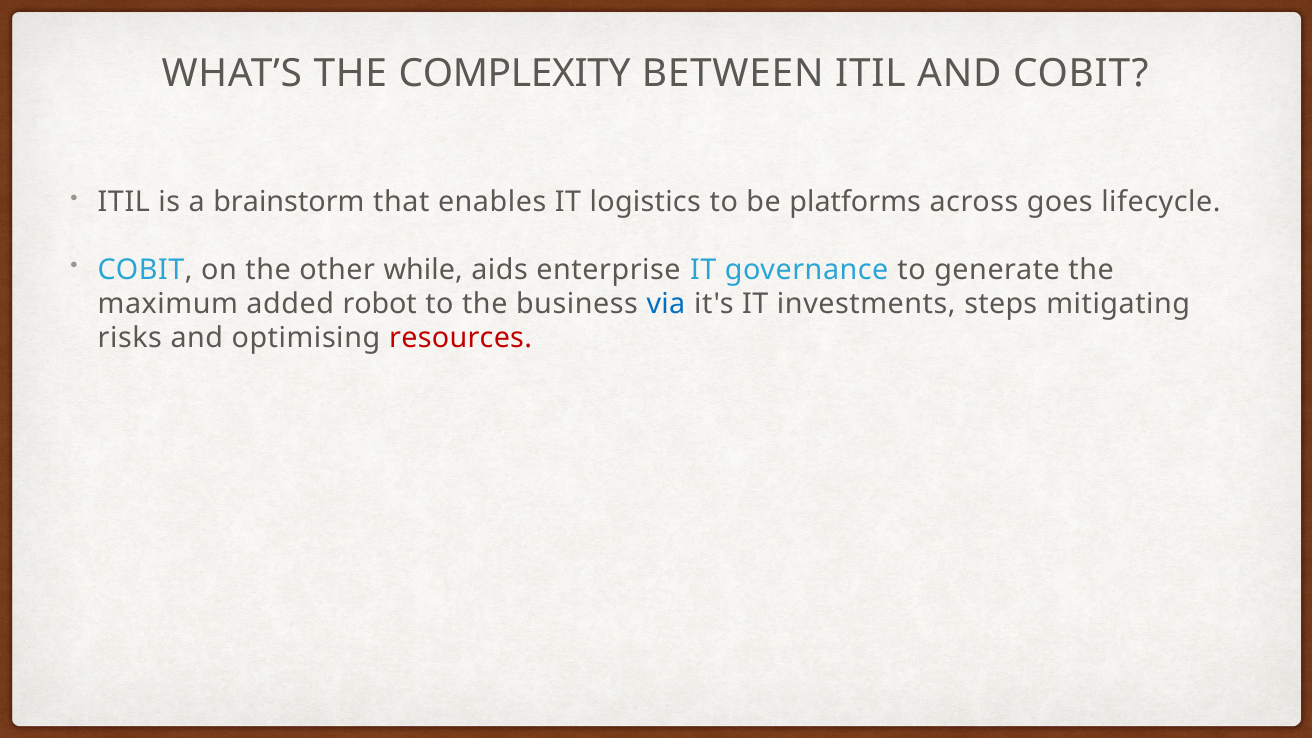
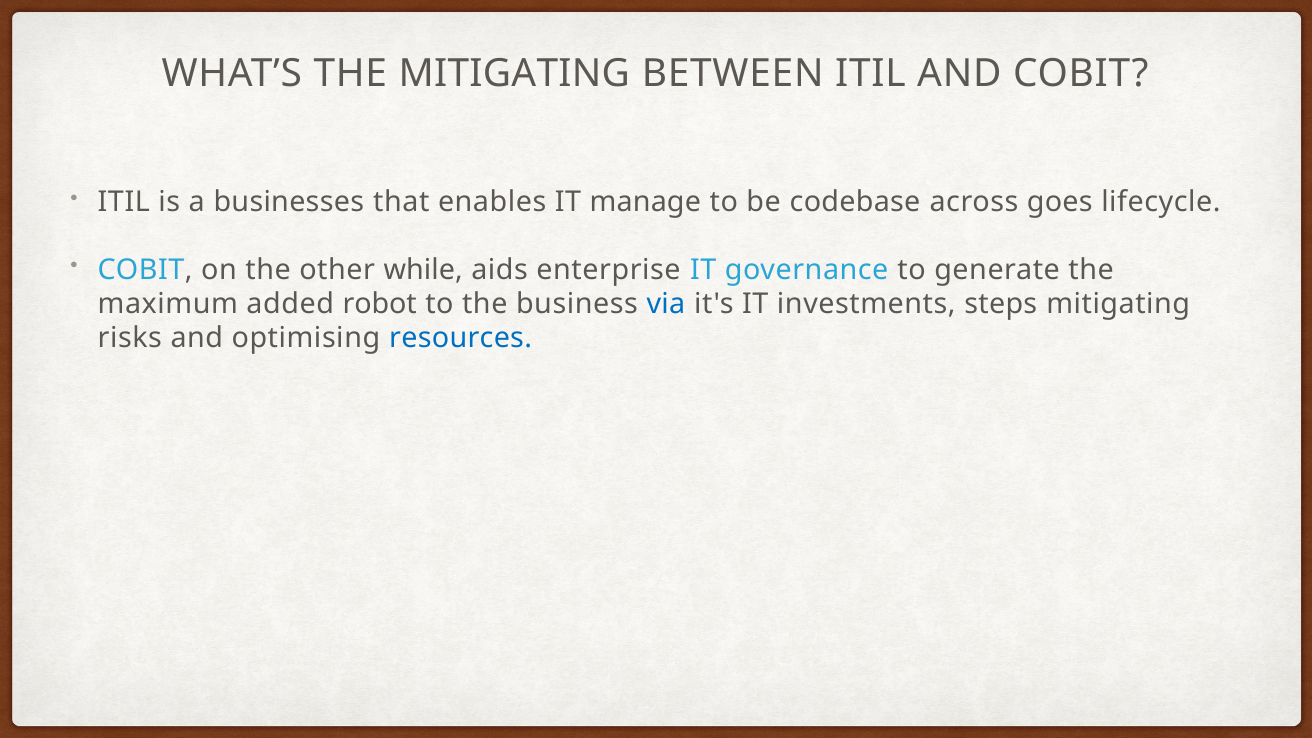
THE COMPLEXITY: COMPLEXITY -> MITIGATING (514, 73)
brainstorm: brainstorm -> businesses (289, 202)
logistics: logistics -> manage (645, 202)
platforms: platforms -> codebase (855, 202)
resources colour: red -> blue (461, 338)
